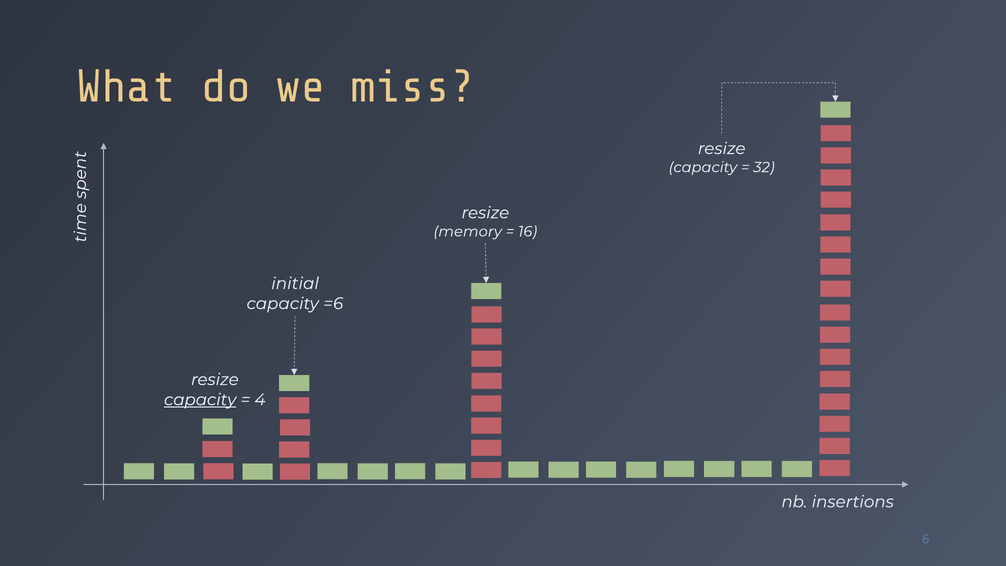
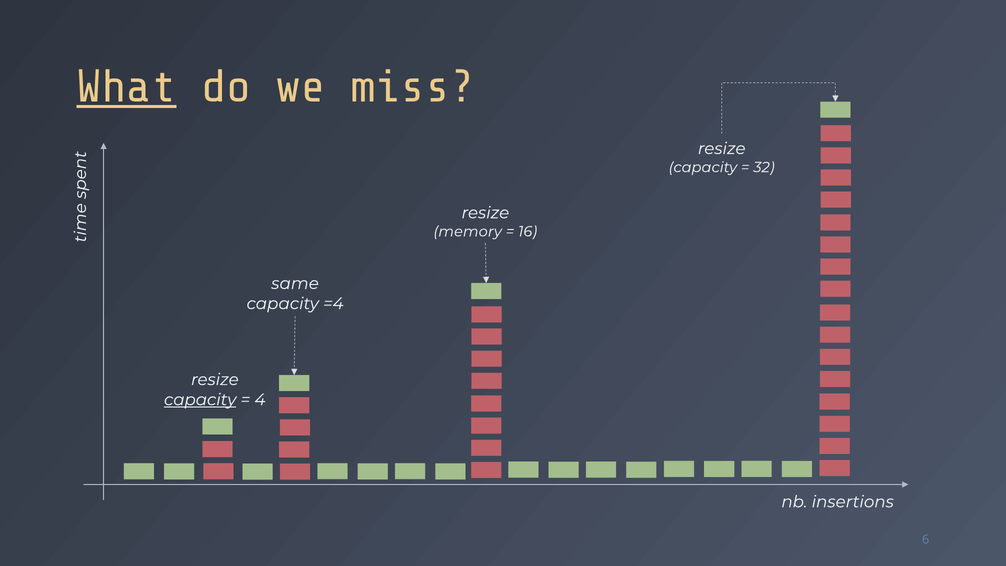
What underline: none -> present (126, 87)
initial: initial -> same (295, 283)
=6: =6 -> =4 (333, 304)
